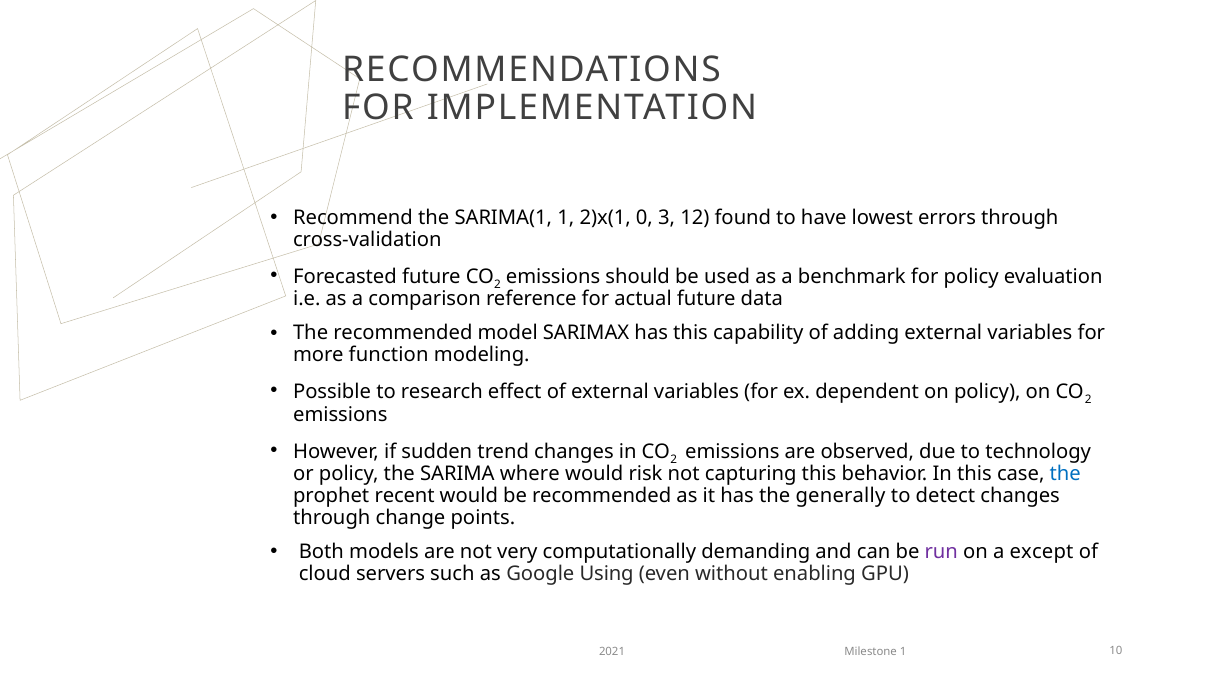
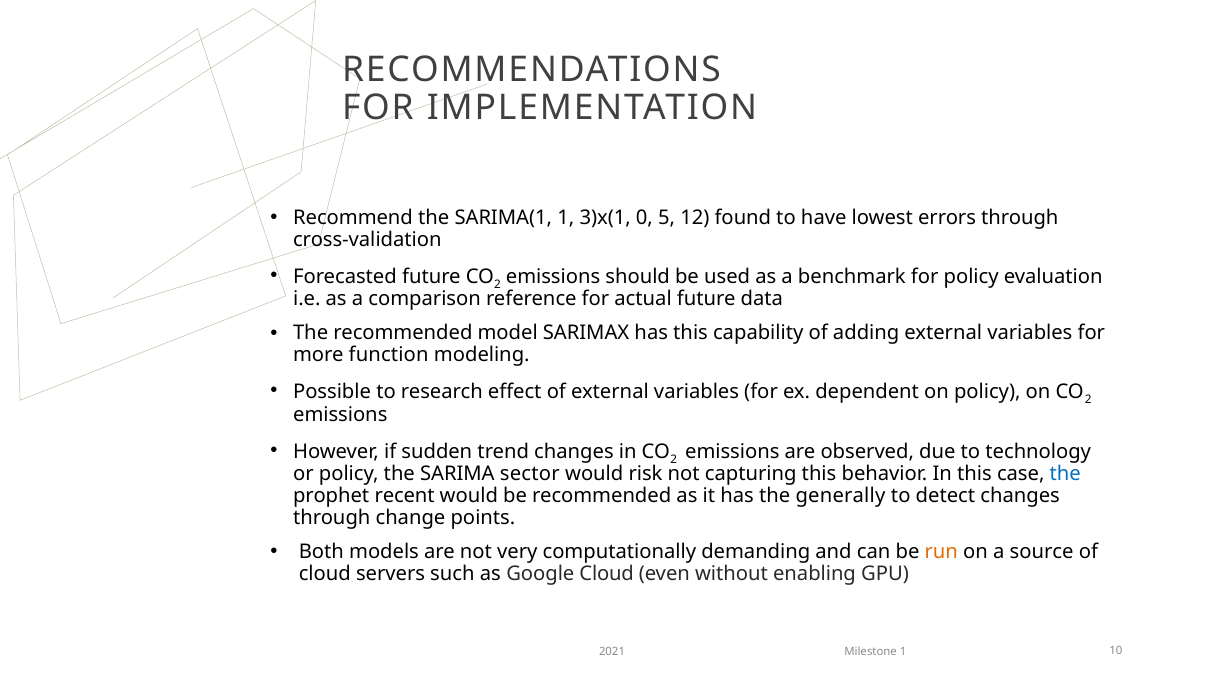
2)x(1: 2)x(1 -> 3)x(1 (605, 218)
3: 3 -> 5 (666, 218)
where: where -> sector (530, 474)
run colour: purple -> orange (941, 552)
except: except -> source (1042, 552)
Google Using: Using -> Cloud (607, 574)
